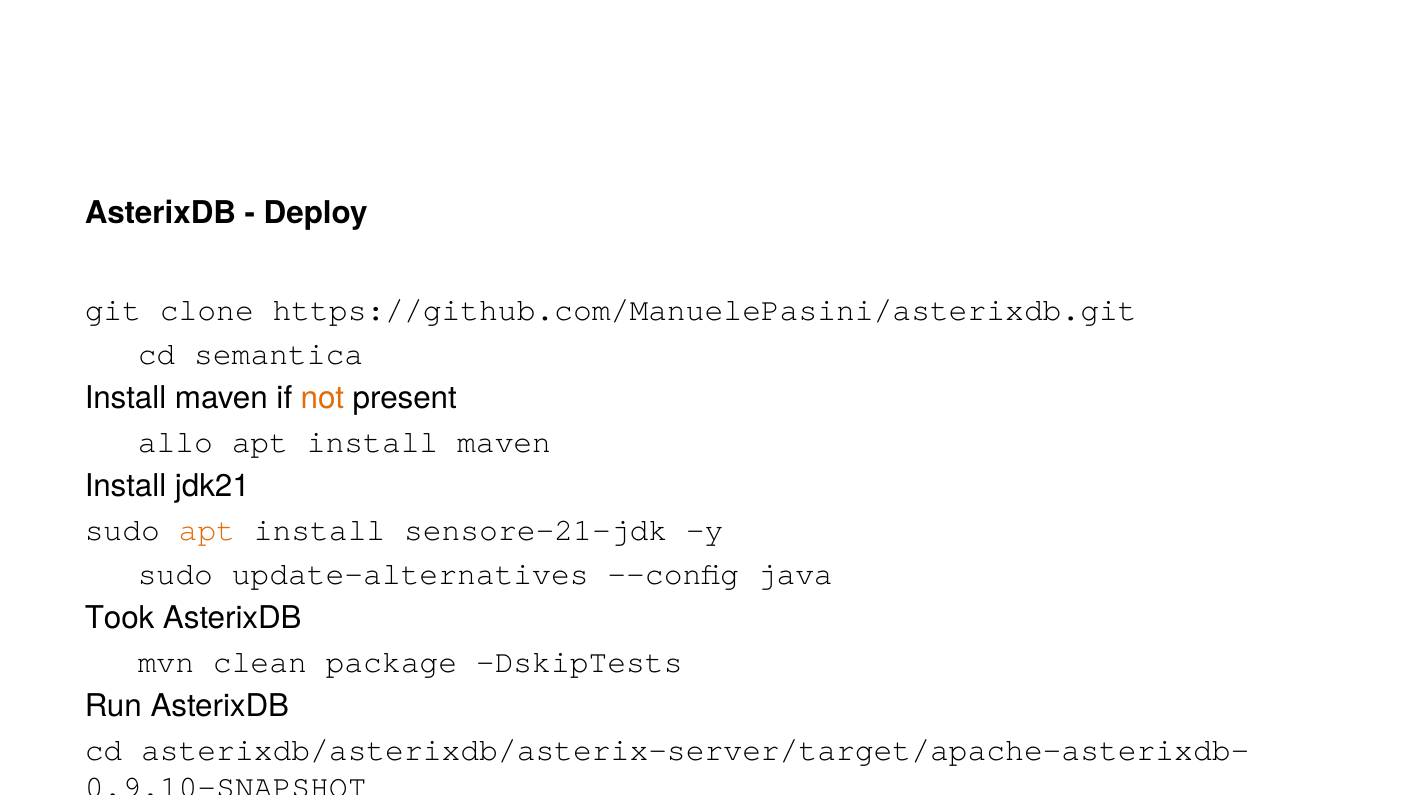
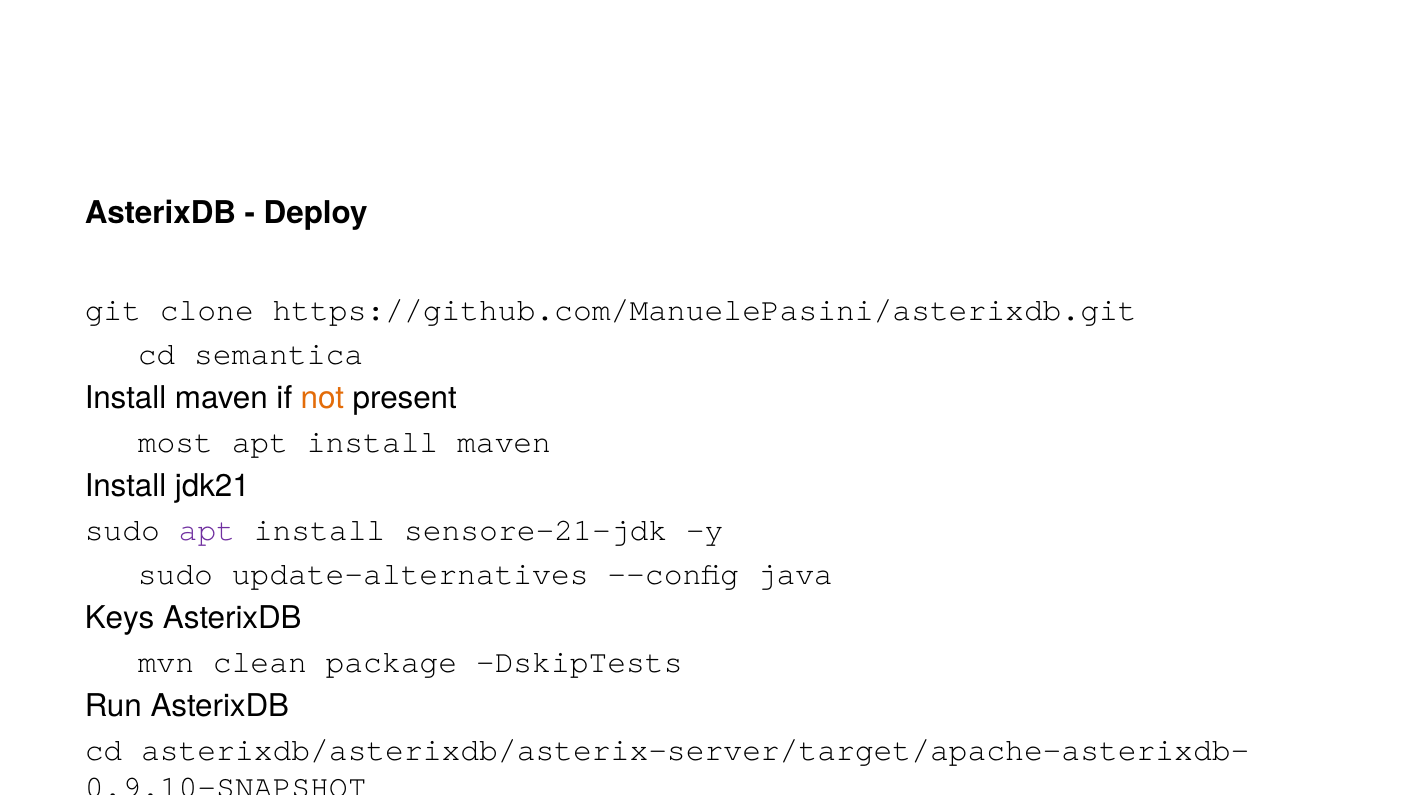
allo: allo -> most (175, 442)
apt colour: orange -> purple (207, 530)
Took: Took -> Keys (120, 618)
